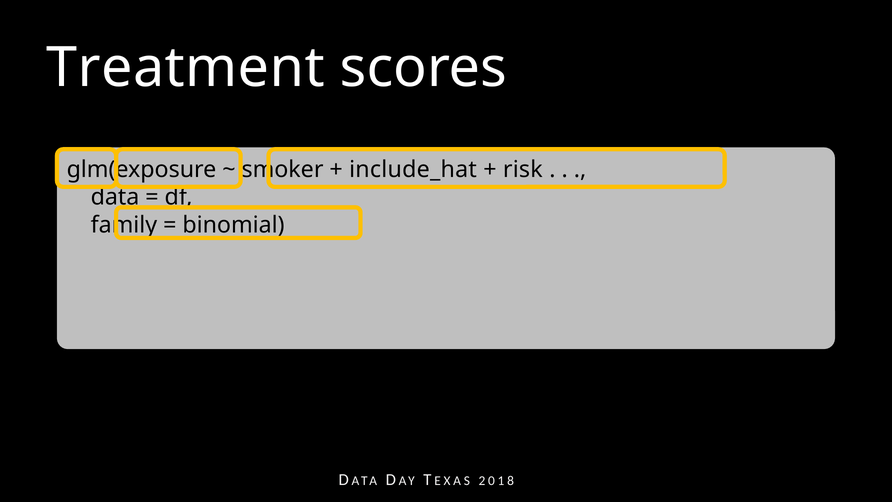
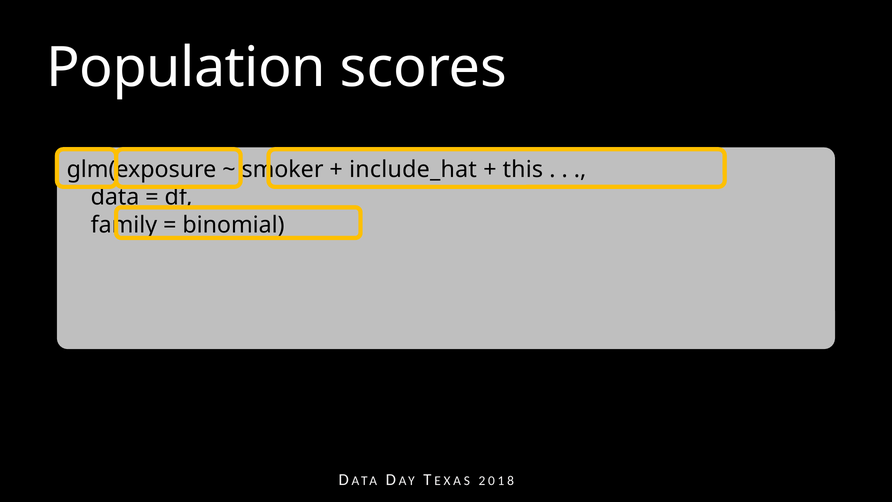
Treatment: Treatment -> Population (186, 68)
risk: risk -> this (523, 169)
